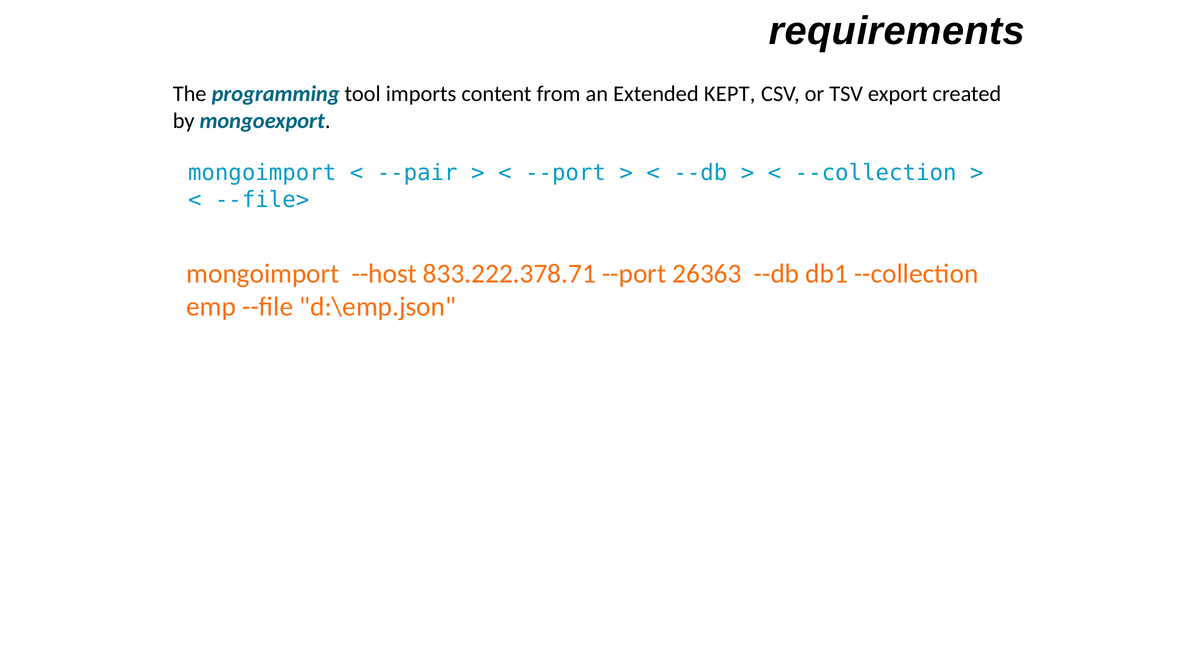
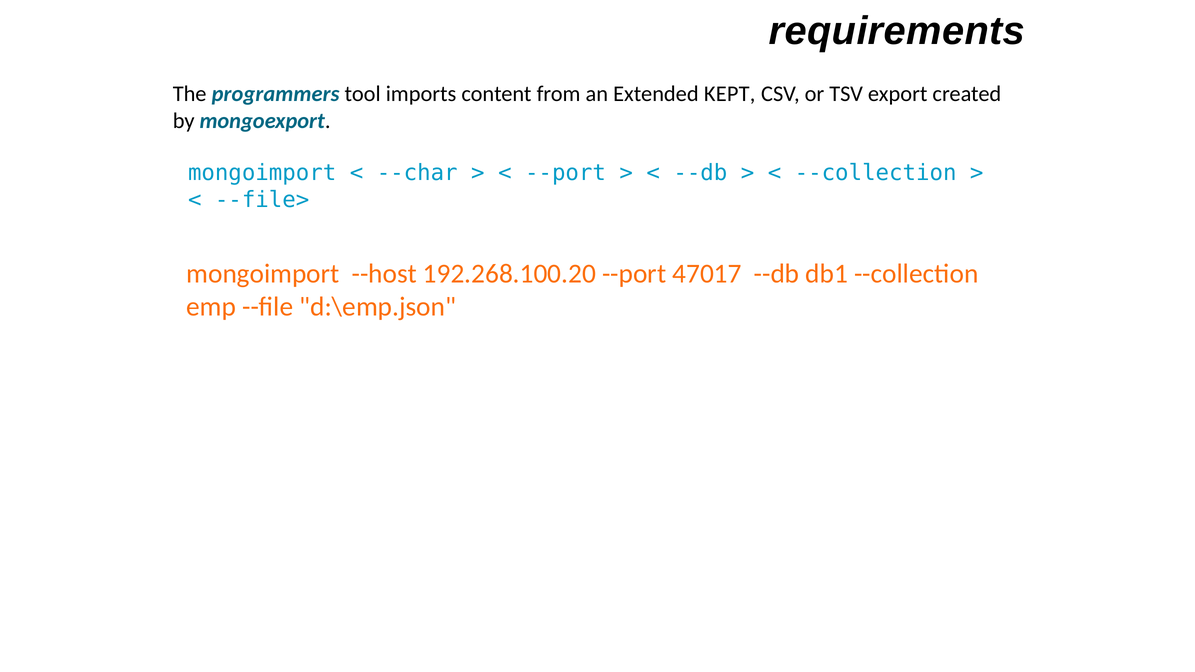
programming: programming -> programmers (276, 94)
--pair: --pair -> --char (417, 173)
833.222.378.71: 833.222.378.71 -> 192.268.100.20 (509, 274)
26363: 26363 -> 47017 (707, 274)
